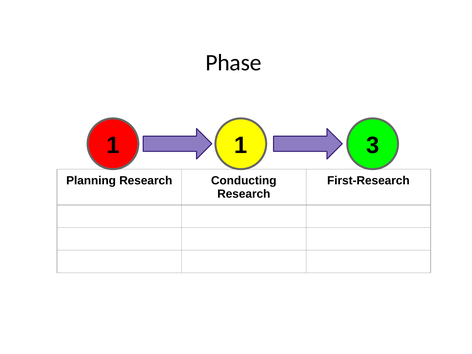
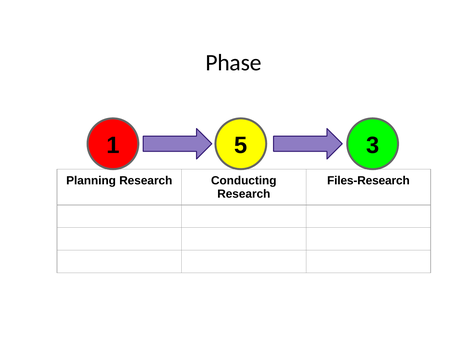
1 1: 1 -> 5 (241, 145)
First-Research: First-Research -> Files-Research (368, 181)
